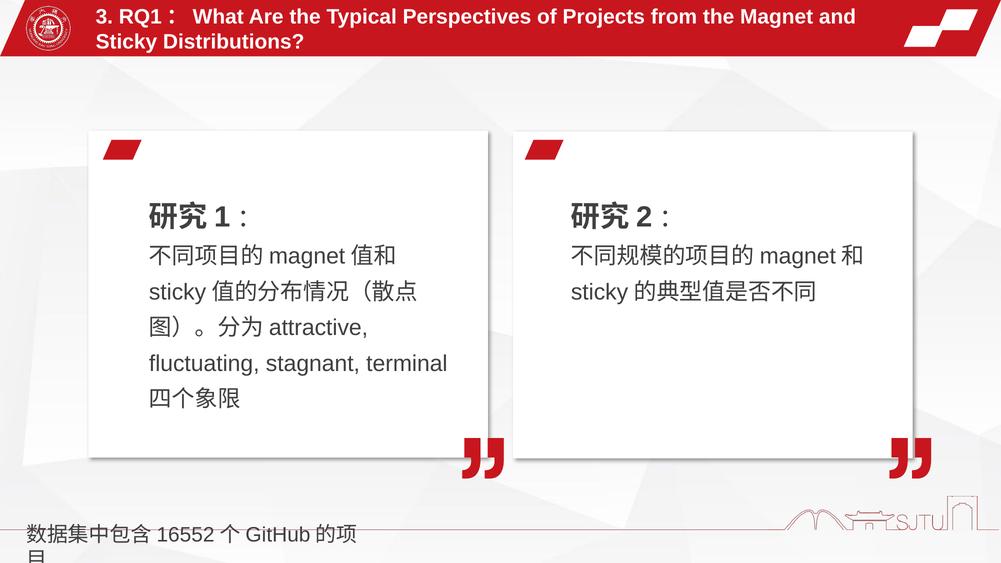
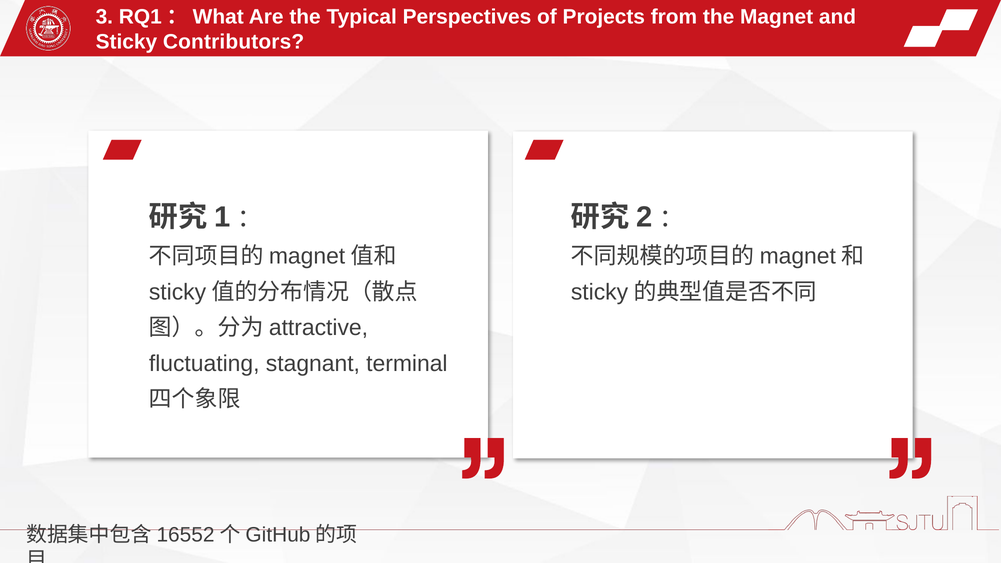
Distributions: Distributions -> Contributors (234, 42)
